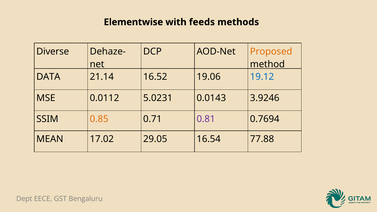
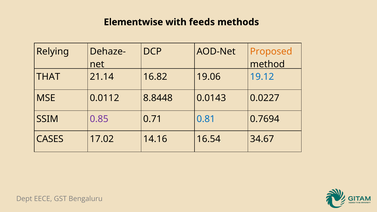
Diverse: Diverse -> Relying (53, 51)
DATA: DATA -> THAT (48, 77)
16.52: 16.52 -> 16.82 (155, 77)
5.0231: 5.0231 -> 8.8448 (158, 98)
3.9246: 3.9246 -> 0.0227 (265, 98)
0.85 colour: orange -> purple (99, 119)
0.81 colour: purple -> blue (206, 119)
MEAN: MEAN -> CASES (50, 139)
29.05: 29.05 -> 14.16 (155, 139)
77.88: 77.88 -> 34.67 (262, 139)
